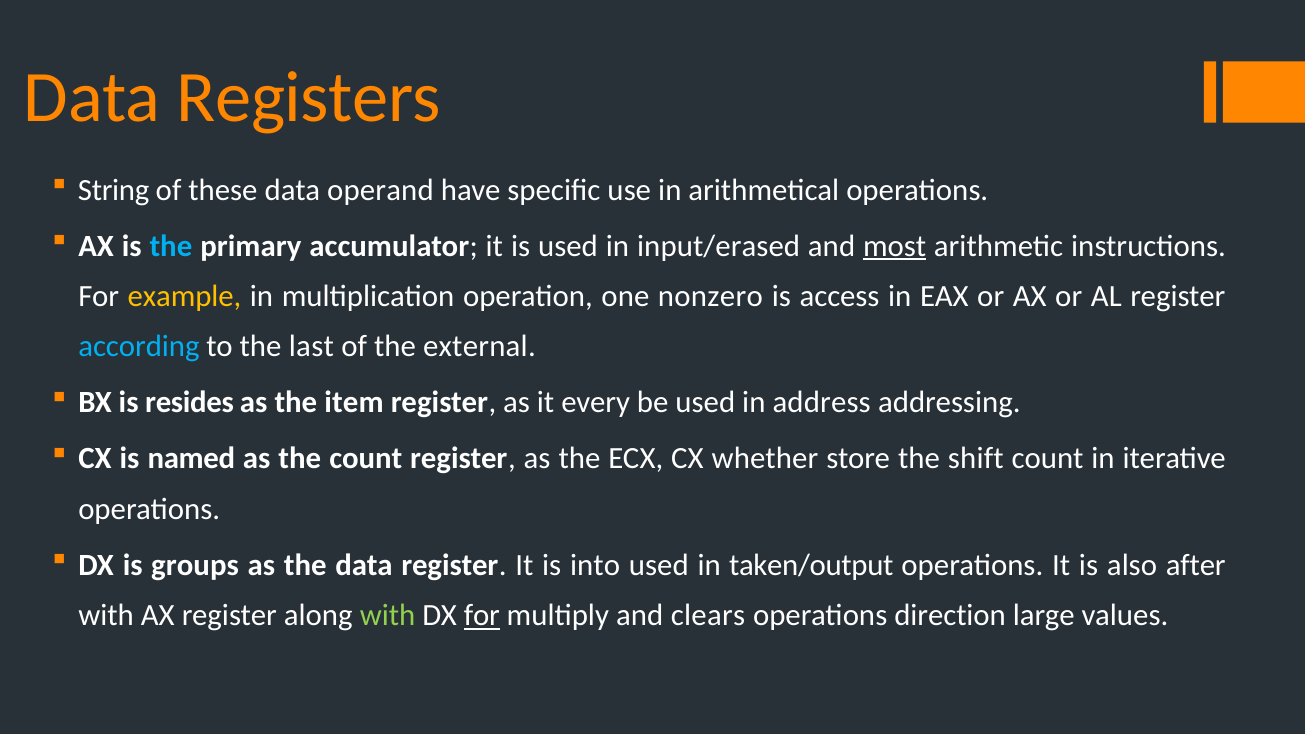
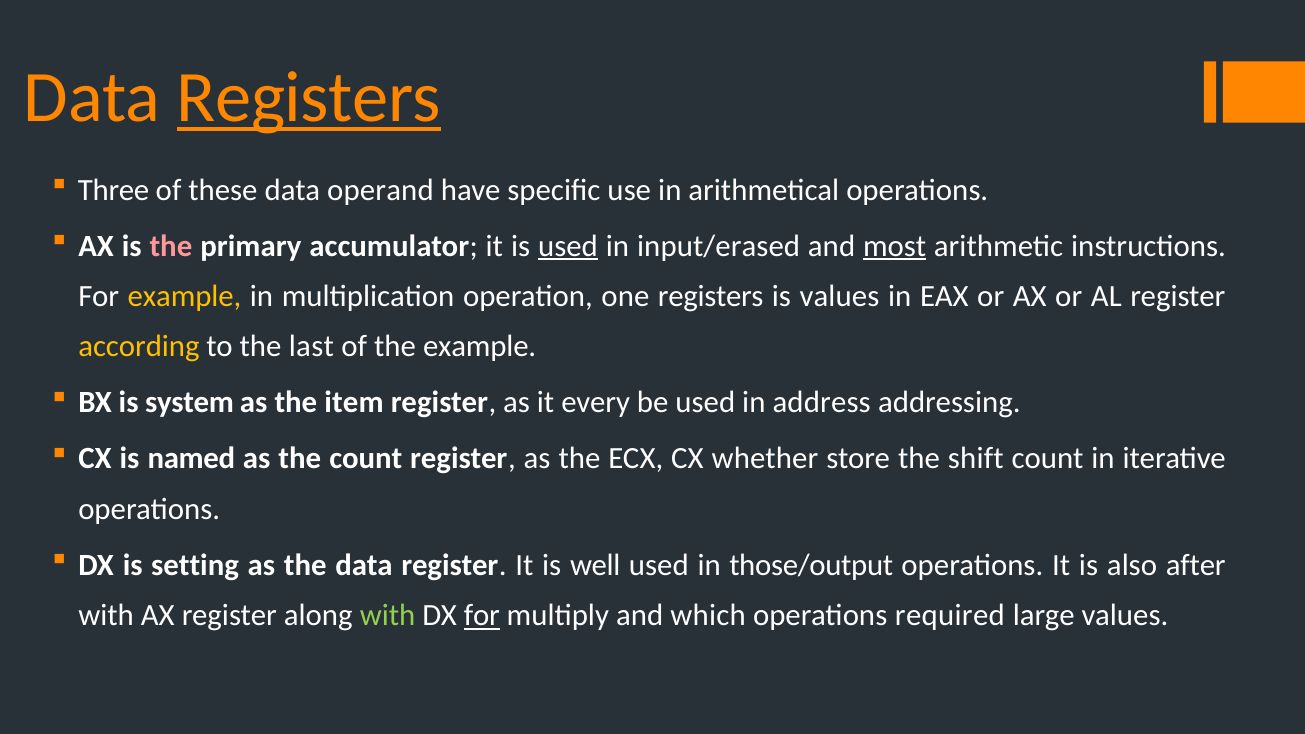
Registers underline: none -> present (309, 98)
String: String -> Three (114, 190)
the colour: light blue -> pink (171, 246)
used underline: none -> present (568, 246)
one nonzero: nonzero -> registers (711, 296)
is access: access -> values (839, 296)
according colour: light blue -> yellow (139, 347)
the external: external -> example (480, 347)
resides: resides -> system (189, 403)
groups: groups -> setting (195, 565)
into: into -> well (595, 565)
taken/output: taken/output -> those/output (811, 565)
clears: clears -> which (708, 615)
direction: direction -> required (950, 615)
